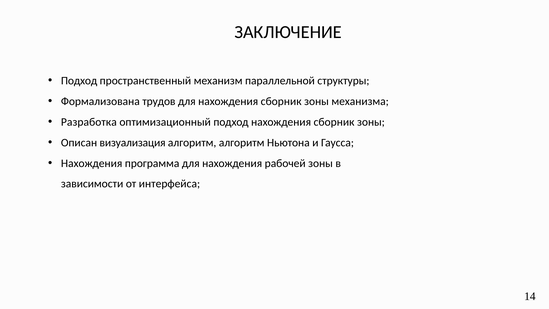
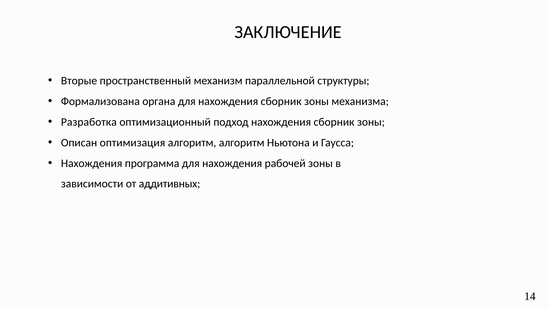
Подход: Подход -> Вторые (79, 81)
трудов: трудов -> органа (159, 101)
визуализация: визуализация -> оптимизация (132, 143)
интерфейса: интерфейса -> аддитивных (170, 184)
